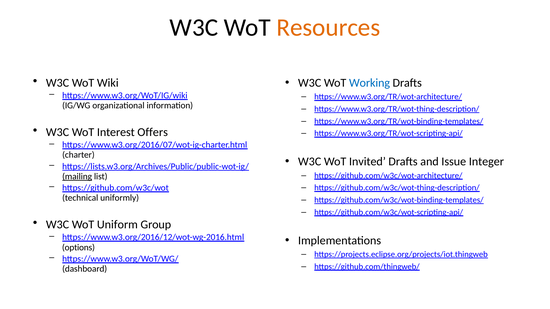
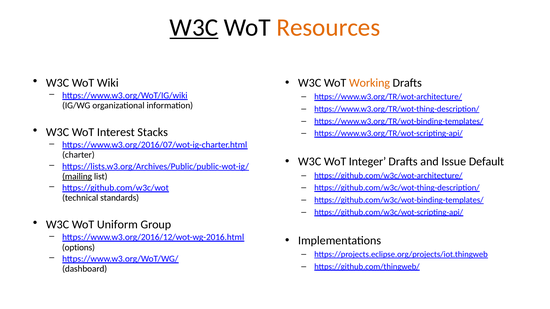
W3C underline: none -> present (194, 28)
Working colour: blue -> orange (370, 83)
Offers: Offers -> Stacks (153, 132)
Invited: Invited -> Integer (367, 162)
Integer: Integer -> Default (486, 162)
uniformly: uniformly -> standards (120, 198)
